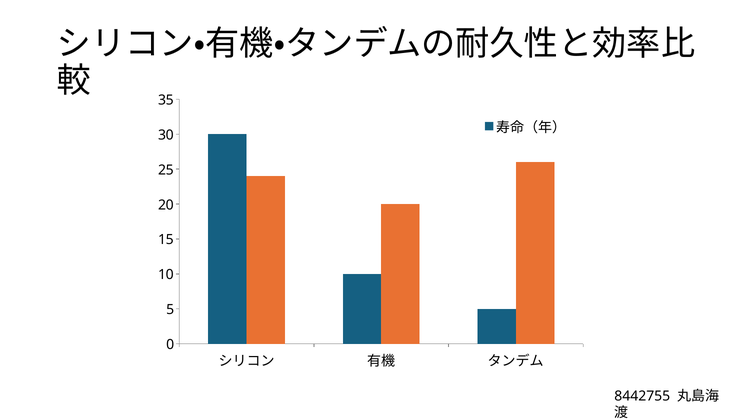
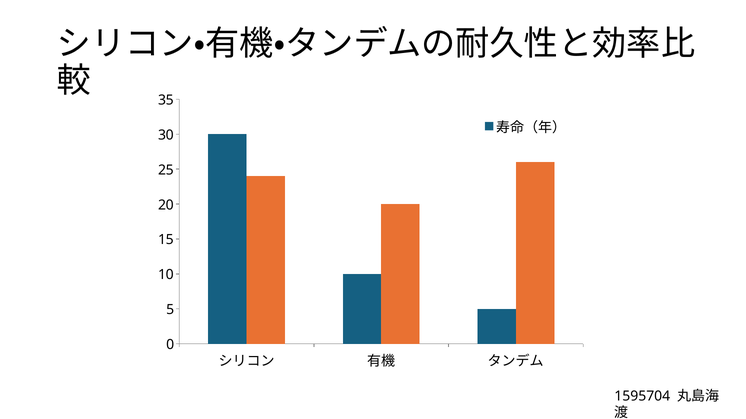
8442755: 8442755 -> 1595704 (642, 397)
